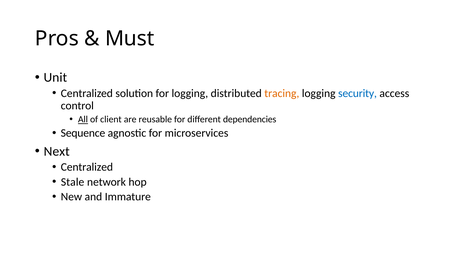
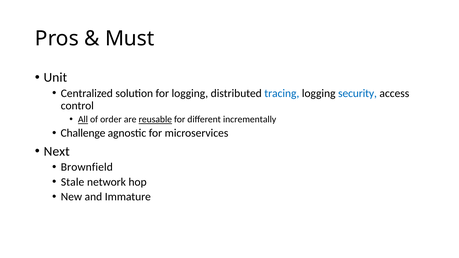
tracing colour: orange -> blue (282, 93)
client: client -> order (111, 120)
reusable underline: none -> present (155, 120)
dependencies: dependencies -> incrementally (250, 120)
Sequence: Sequence -> Challenge (83, 133)
Centralized: Centralized -> Brownfield (87, 167)
